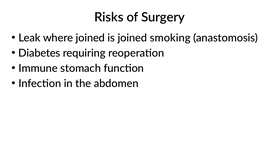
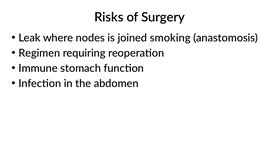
where joined: joined -> nodes (90, 38)
Diabetes: Diabetes -> Regimen (39, 53)
